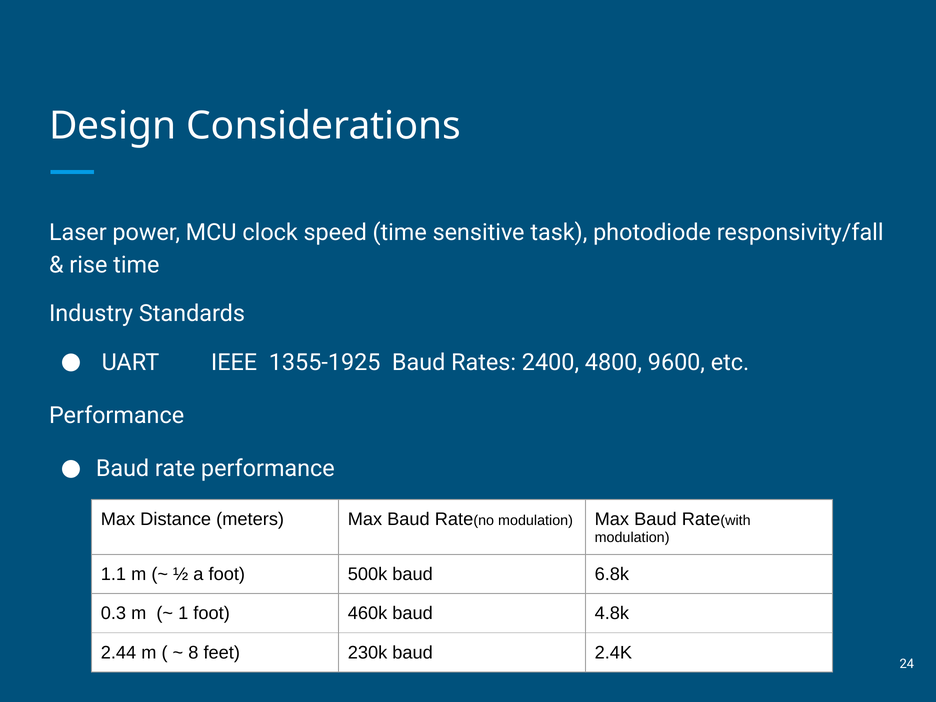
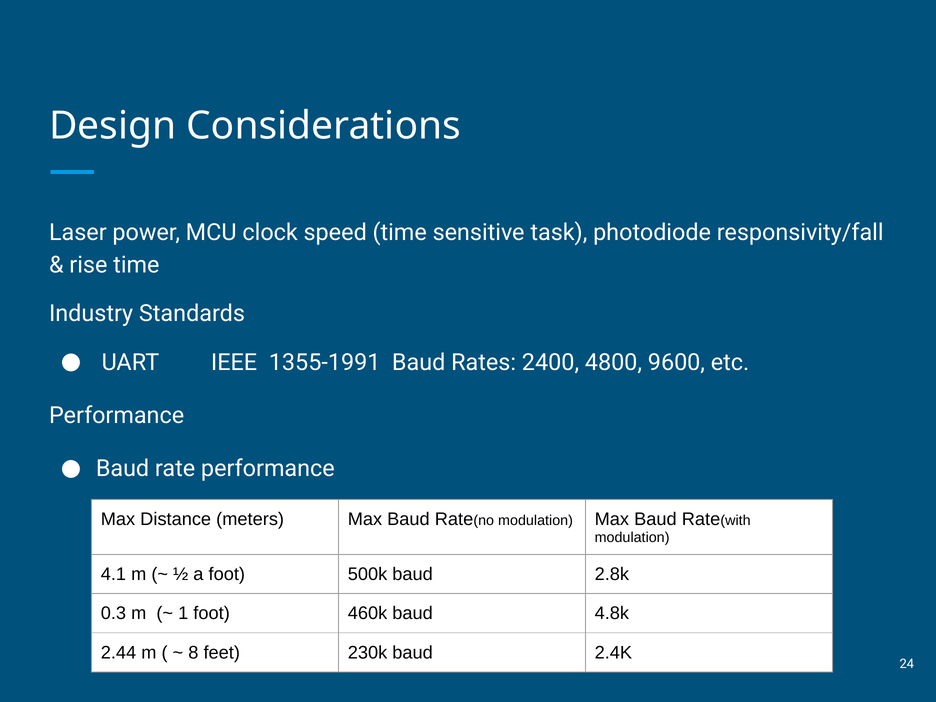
1355-1925: 1355-1925 -> 1355-1991 (325, 363)
1.1: 1.1 -> 4.1 (113, 574)
6.8k: 6.8k -> 2.8k (612, 574)
